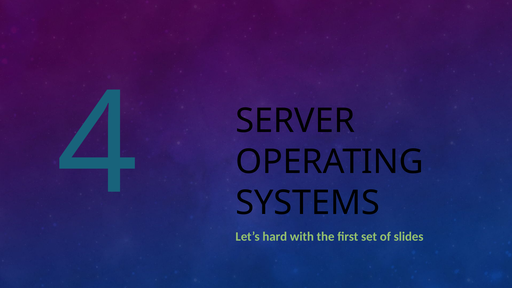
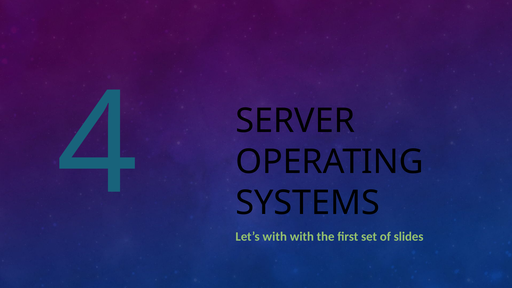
Let’s hard: hard -> with (275, 237)
